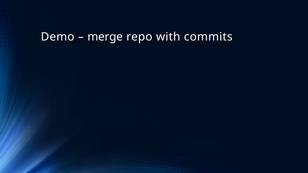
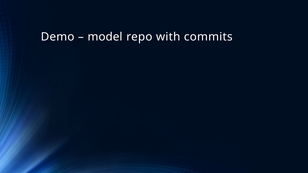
merge: merge -> model (105, 37)
